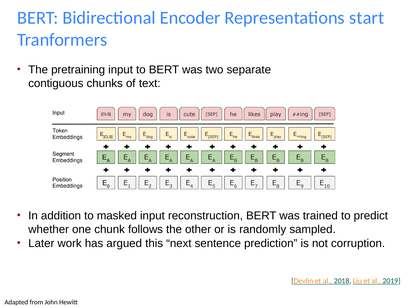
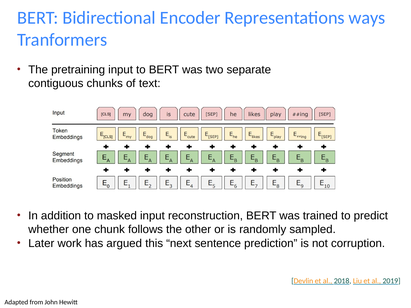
start: start -> ways (367, 18)
